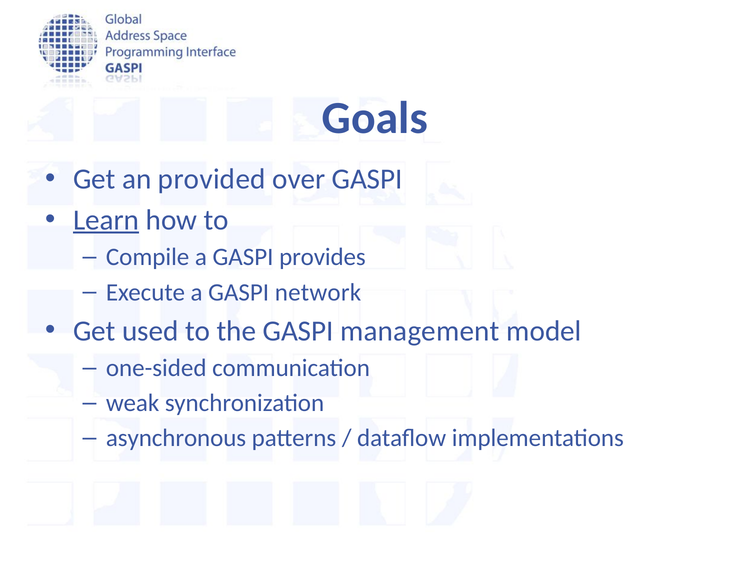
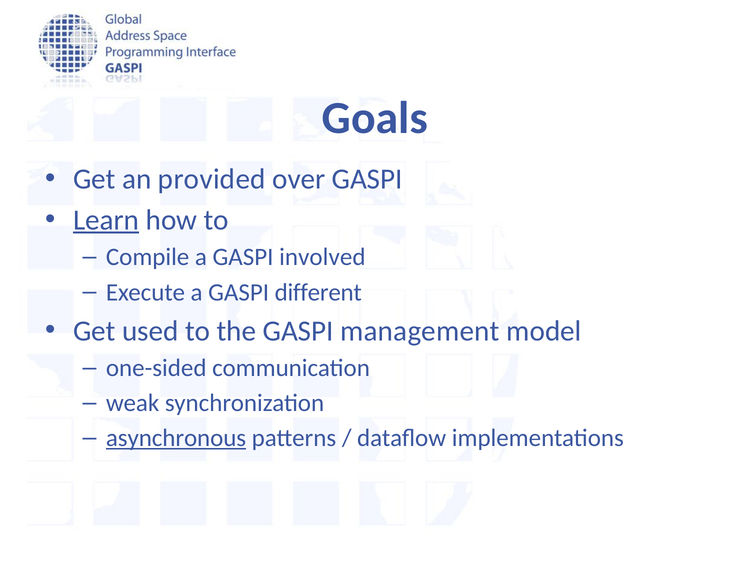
provides: provides -> involved (322, 257)
network: network -> different (318, 292)
asynchronous underline: none -> present (176, 438)
